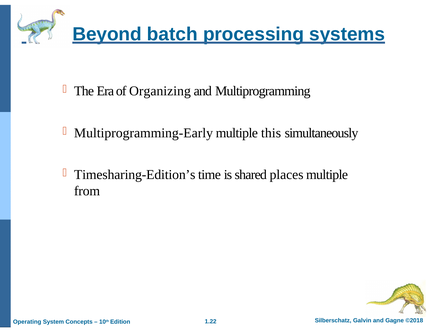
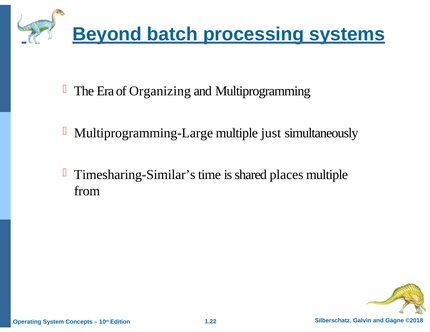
Multiprogramming-Early: Multiprogramming-Early -> Multiprogramming-Large (144, 133)
this: this -> just (271, 133)
Timesharing-Edition’s: Timesharing-Edition’s -> Timesharing-Similar’s (135, 175)
